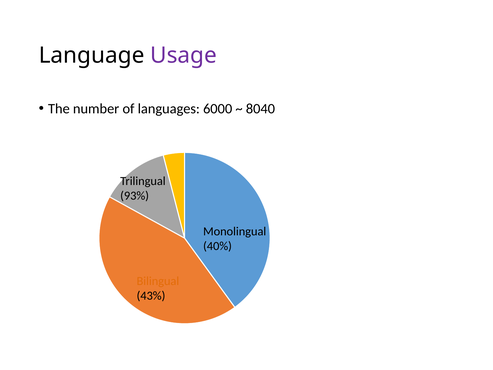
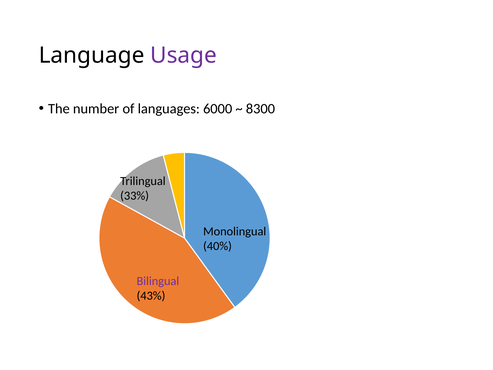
8040: 8040 -> 8300 (260, 109)
93%: 93% -> 33% (135, 196)
Bilingual colour: orange -> purple (158, 281)
